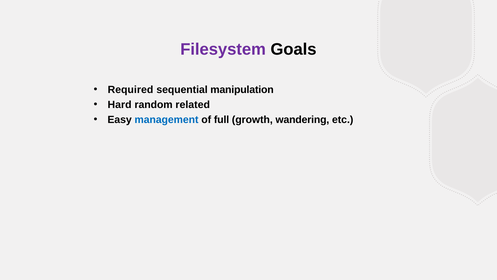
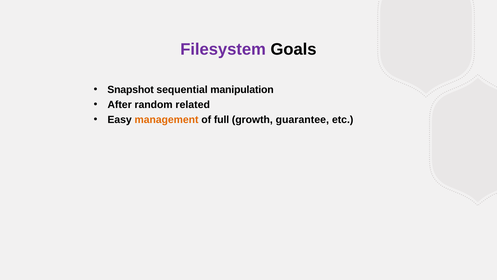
Required: Required -> Snapshot (131, 90)
Hard: Hard -> After (120, 105)
management colour: blue -> orange (167, 120)
wandering: wandering -> guarantee (302, 120)
